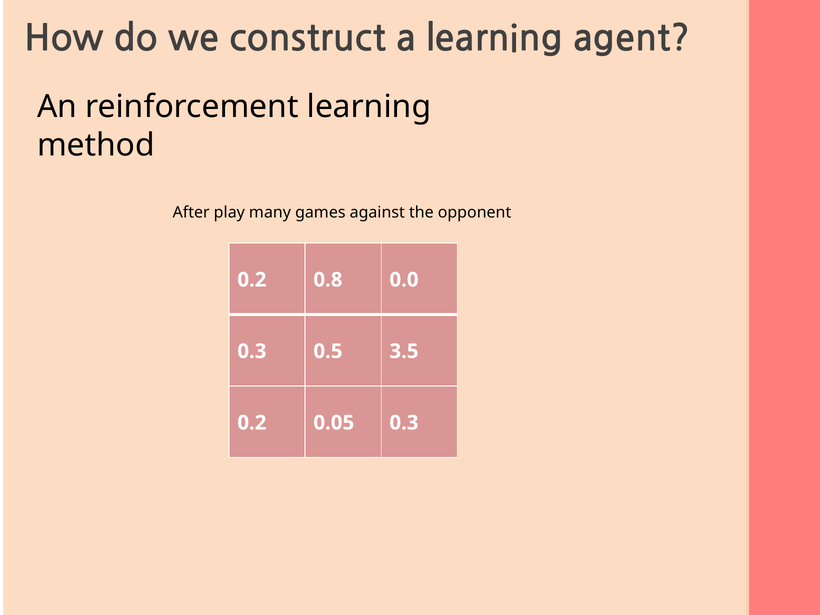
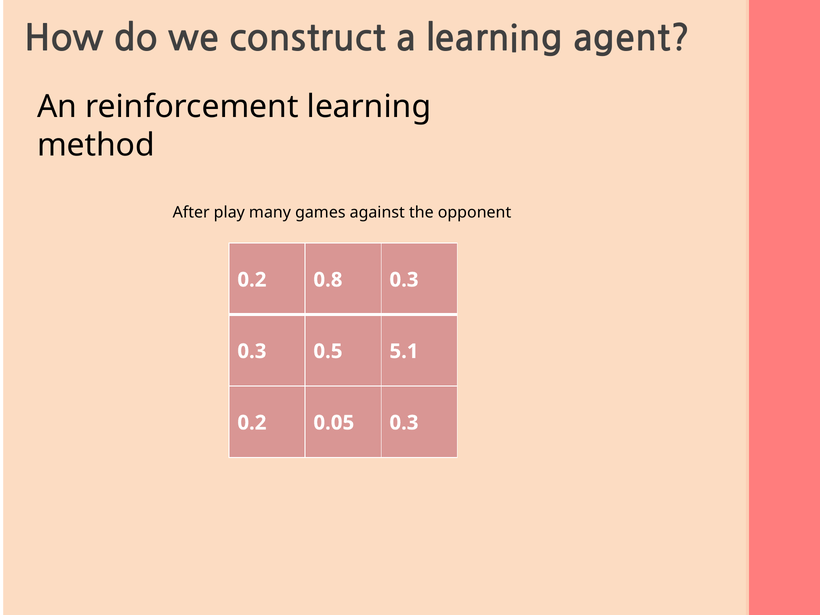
0.8 0.0: 0.0 -> 0.3 (404, 280)
3.5: 3.5 -> 5.1 (404, 351)
